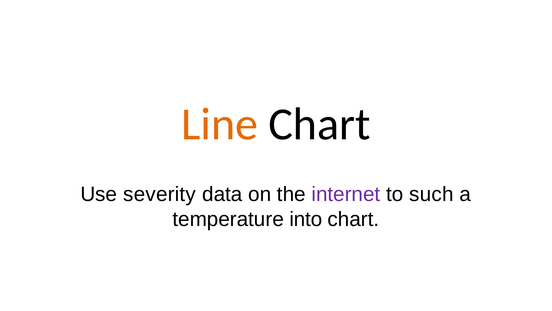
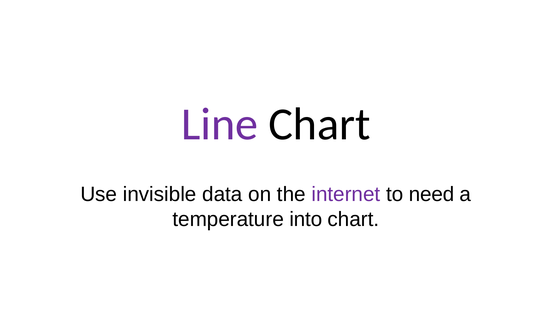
Line colour: orange -> purple (220, 124)
severity: severity -> invisible (160, 194)
such: such -> need (432, 194)
